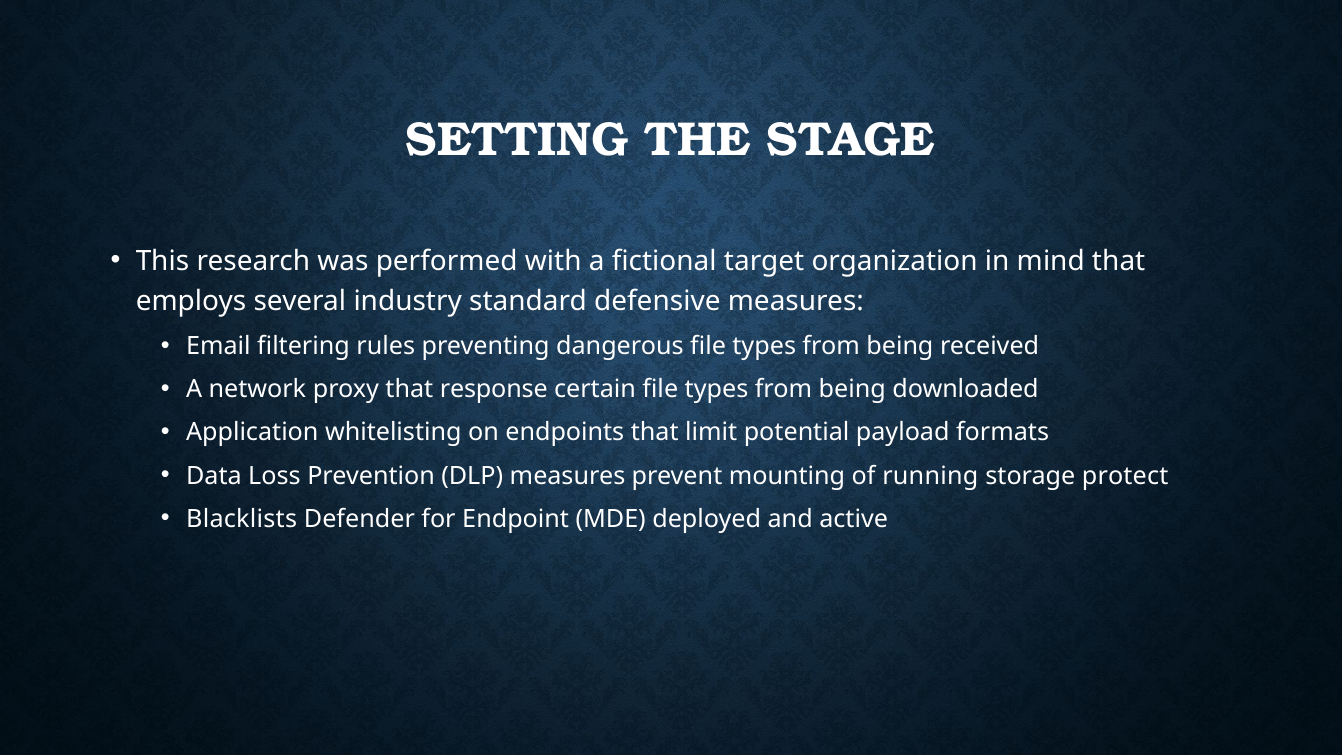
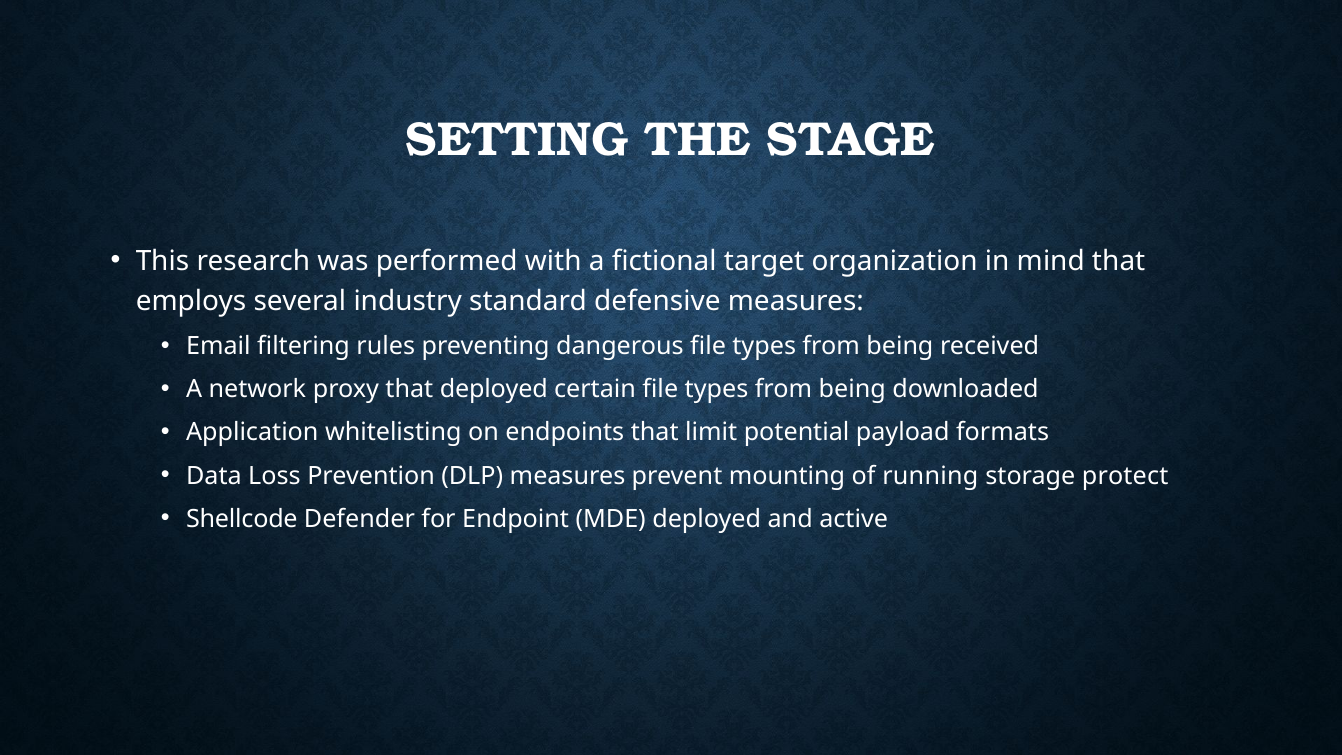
that response: response -> deployed (494, 389)
Blacklists: Blacklists -> Shellcode (242, 519)
